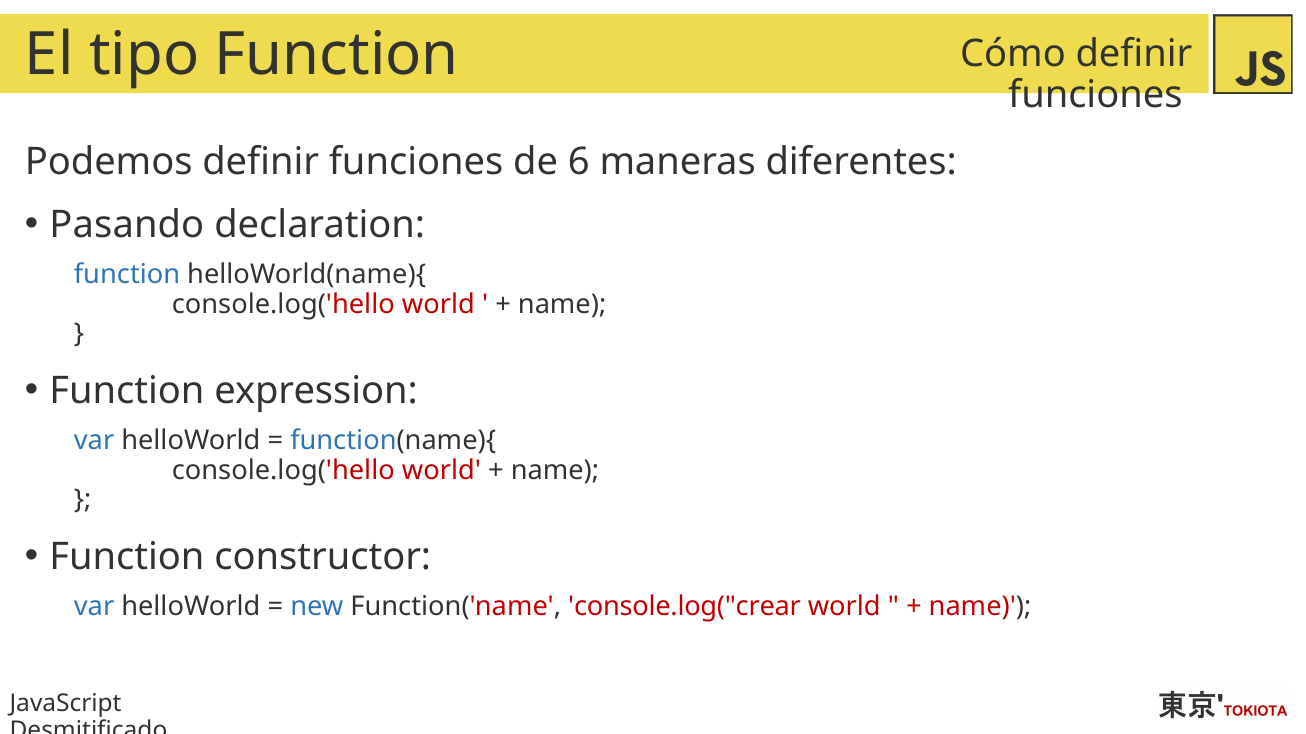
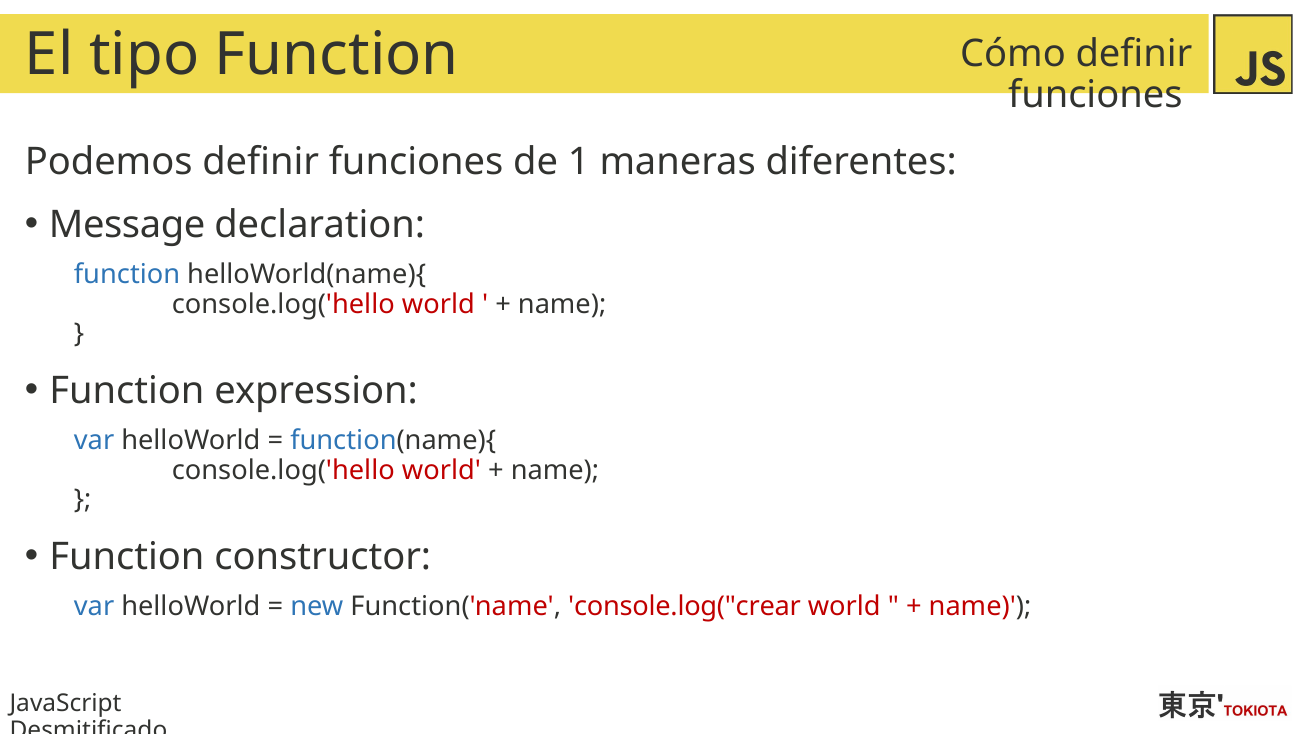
6: 6 -> 1 (579, 162)
Pasando: Pasando -> Message (127, 225)
